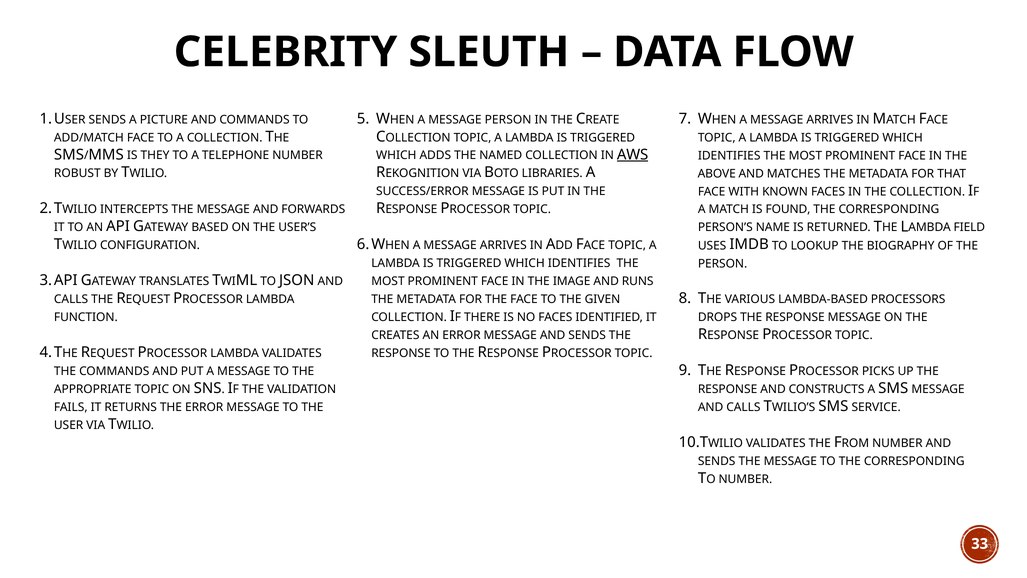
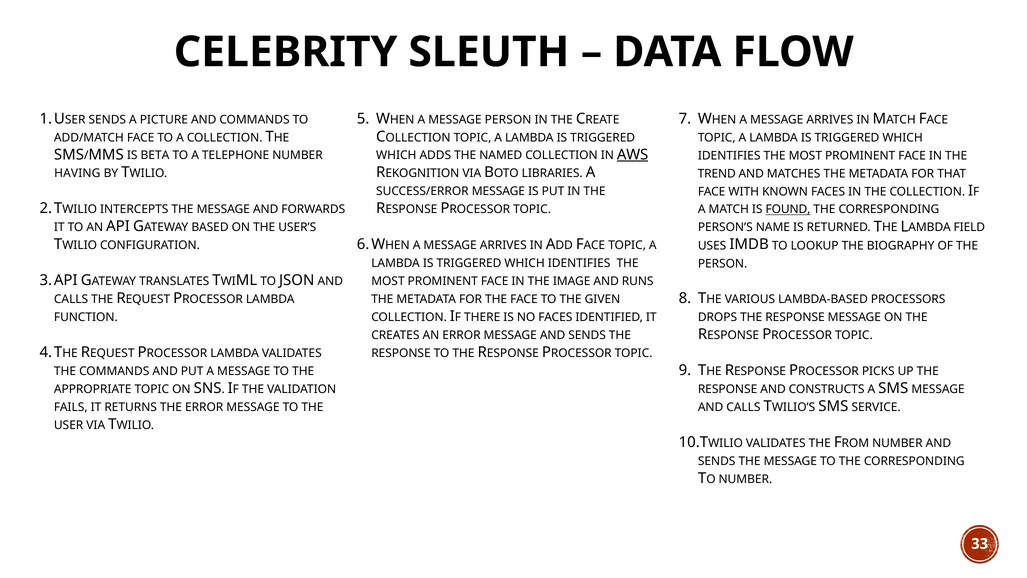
THEY: THEY -> BETA (155, 155)
ROBUST: ROBUST -> HAVING (77, 173)
ABOVE: ABOVE -> TREND (717, 173)
FOUND underline: none -> present (788, 209)
